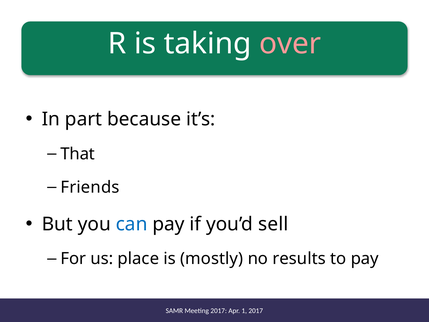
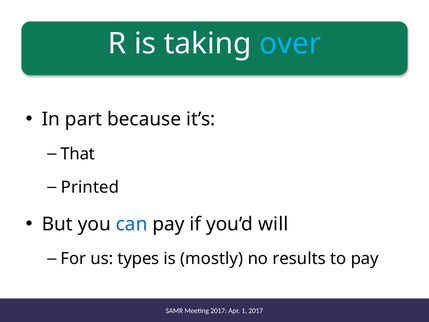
over colour: pink -> light blue (290, 44)
Friends: Friends -> Printed (90, 187)
sell: sell -> will (273, 224)
place: place -> types (138, 259)
